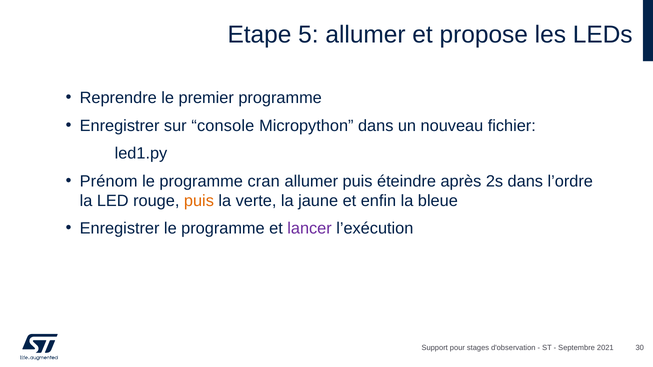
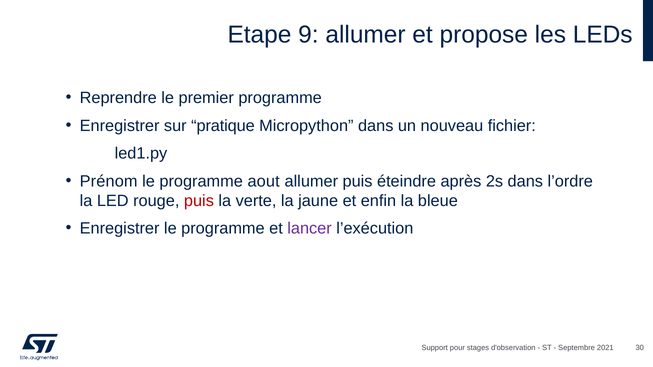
5: 5 -> 9 (308, 35)
console: console -> pratique (223, 126)
cran: cran -> aout (264, 181)
puis colour: orange -> red (199, 201)
